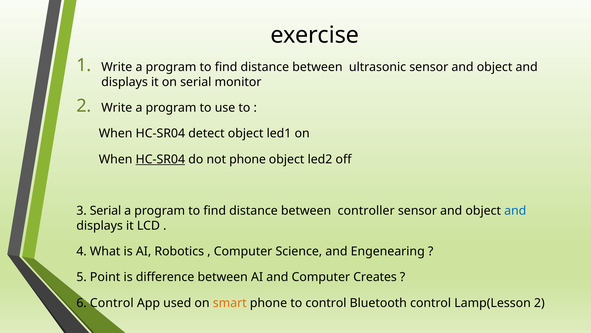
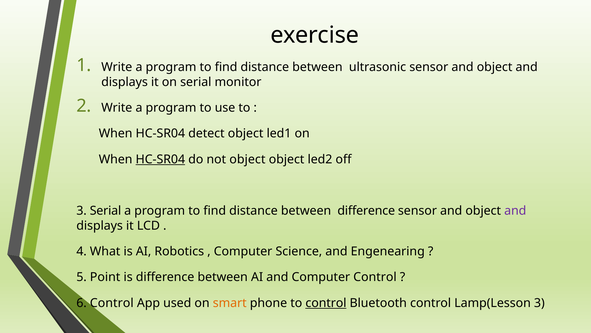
not phone: phone -> object (247, 159)
between controller: controller -> difference (366, 211)
and colour: blue -> purple (515, 211)
Computer Creates: Creates -> Control (375, 277)
control underline: none -> present (326, 303)
Lamp(Lesson 2: 2 -> 3 (539, 303)
